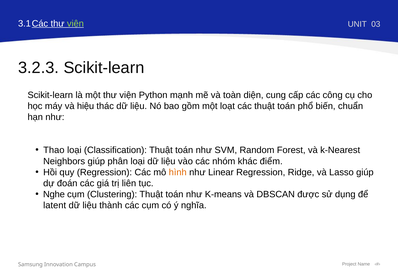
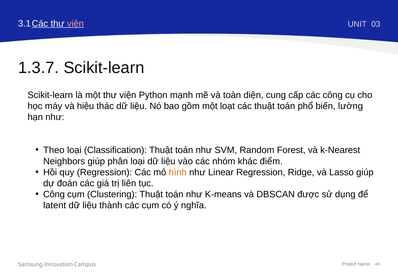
viện colour: light green -> pink (75, 23)
3.2.3: 3.2.3 -> 1.3.7 (39, 68)
chuẩn: chuẩn -> lường (351, 106)
Thao: Thao -> Theo (54, 150)
Nghe: Nghe -> Công (54, 194)
